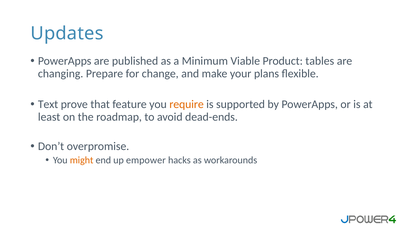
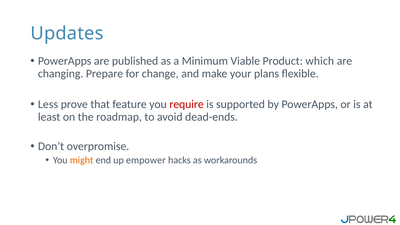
tables: tables -> which (320, 61)
Text: Text -> Less (48, 104)
require colour: orange -> red (187, 104)
